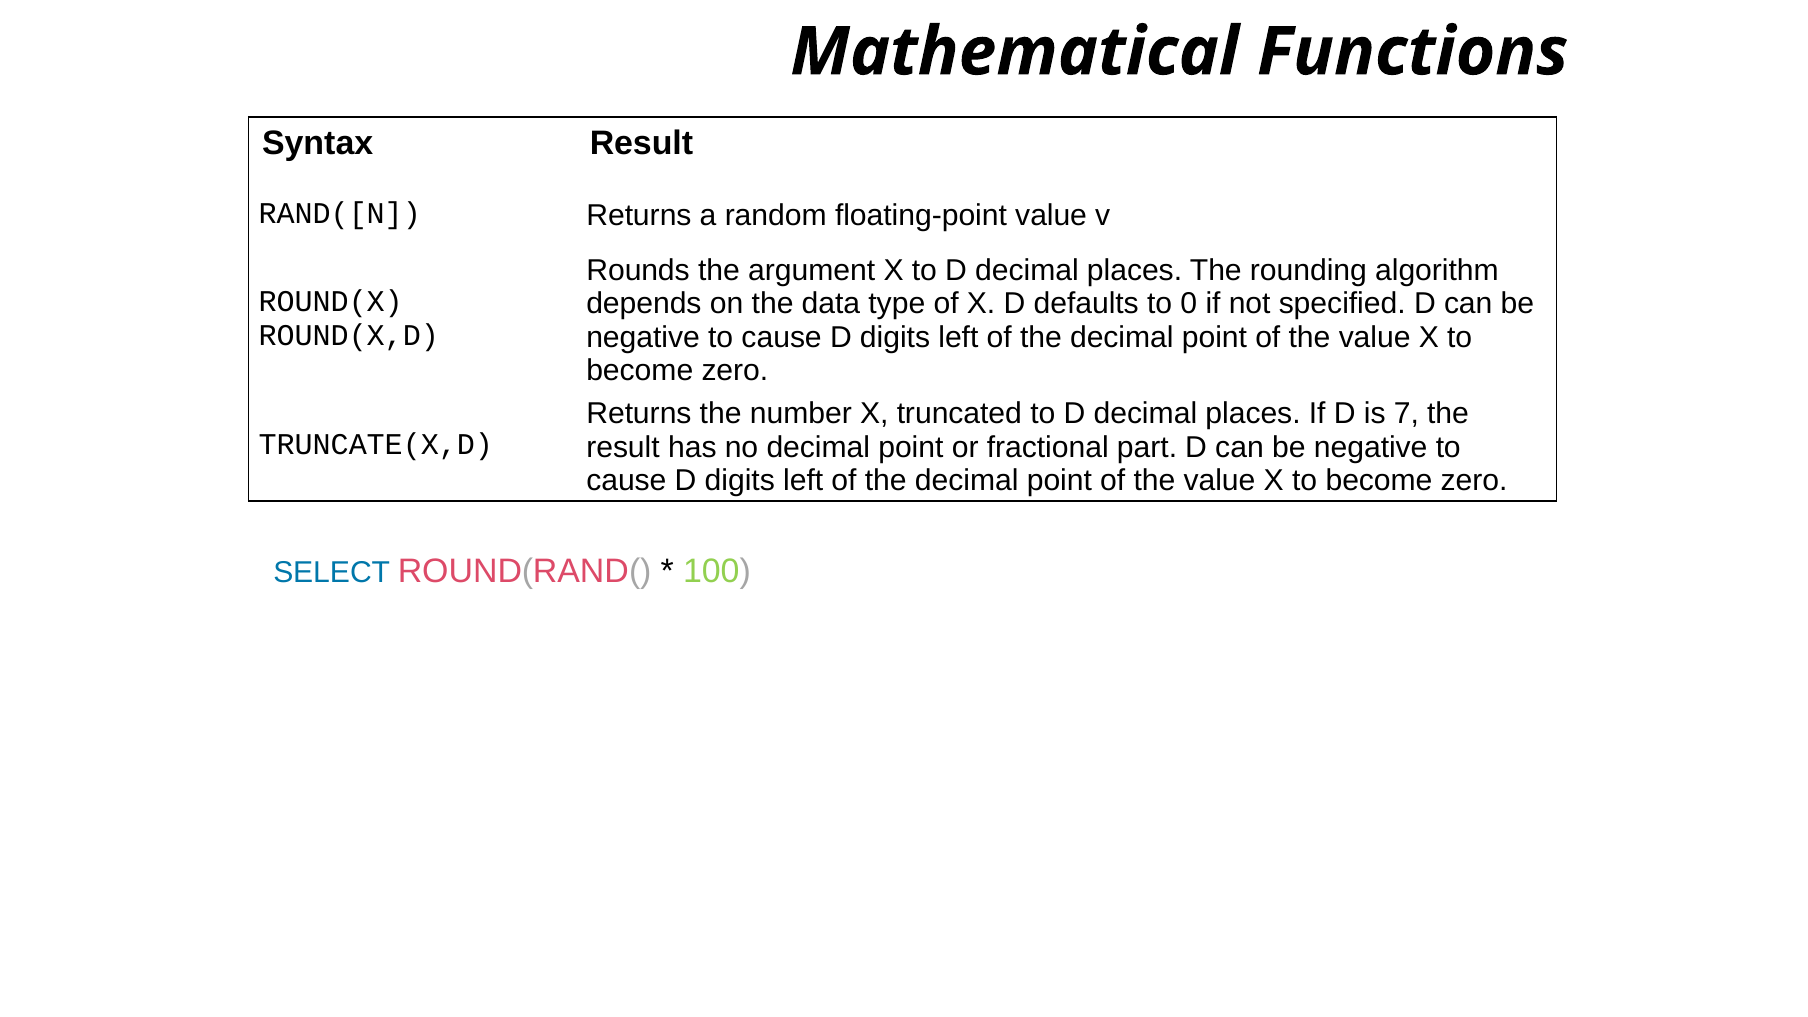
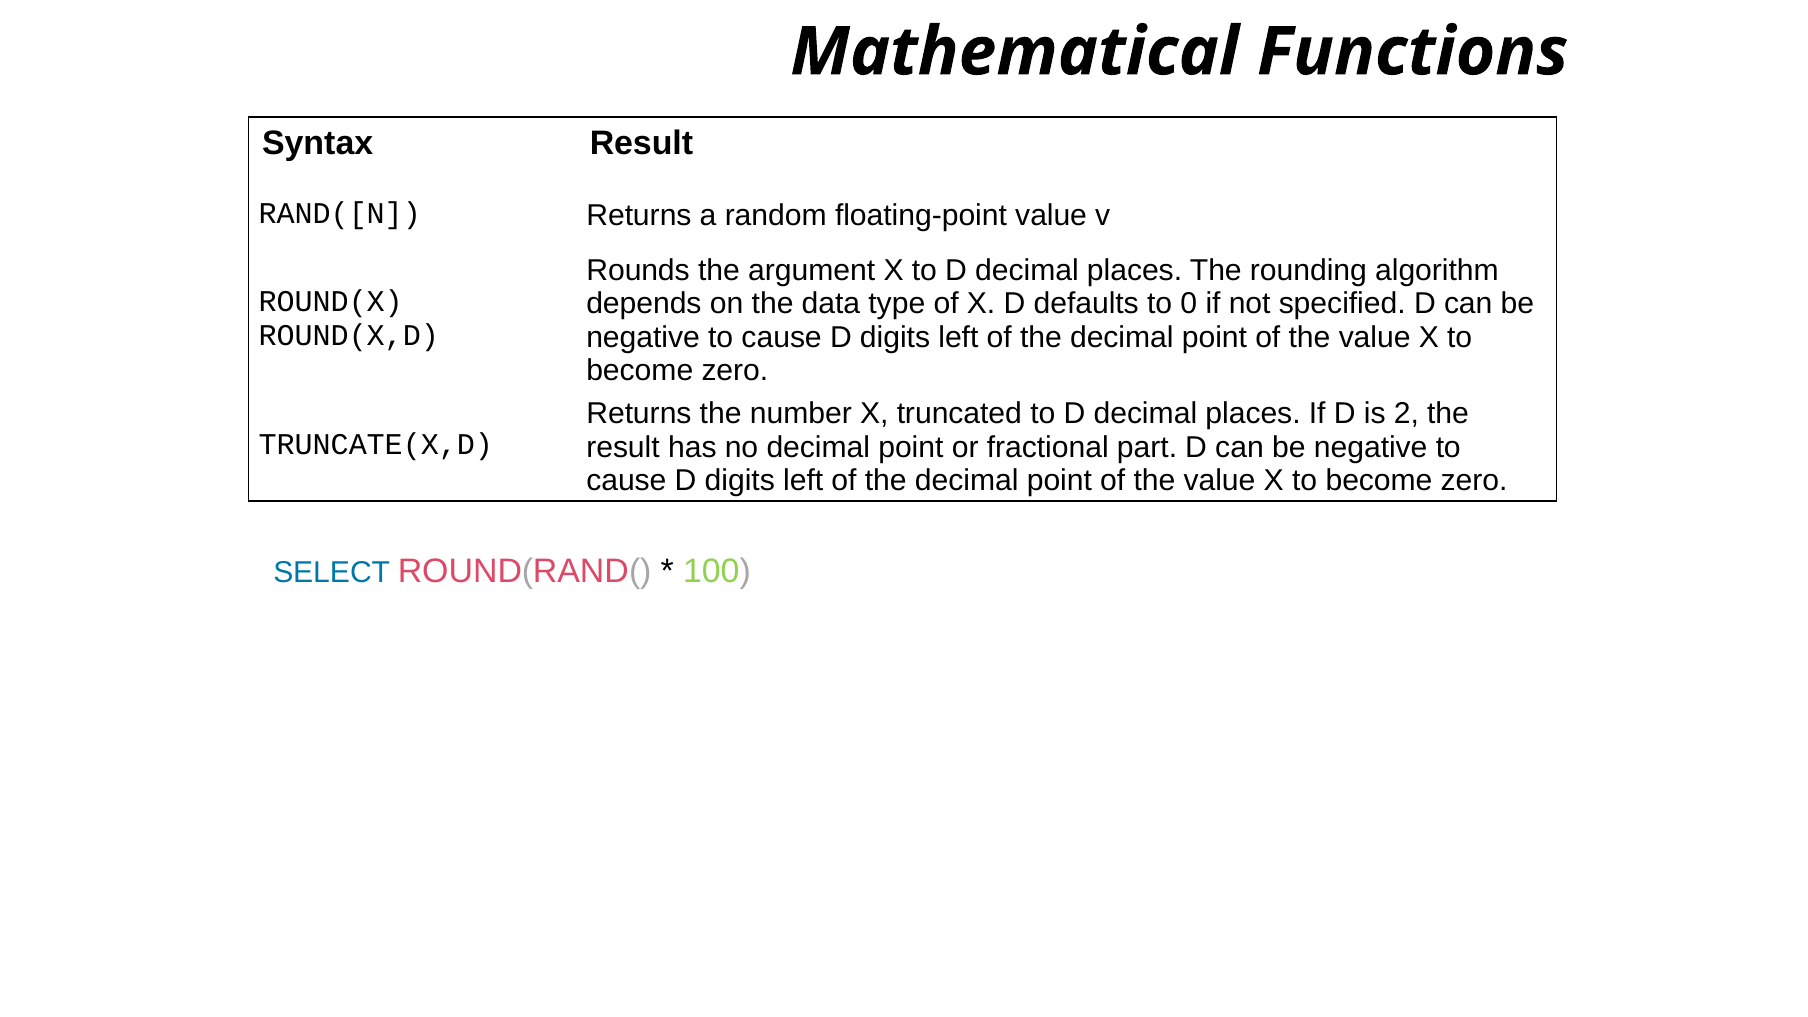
7: 7 -> 2 (1406, 414)
